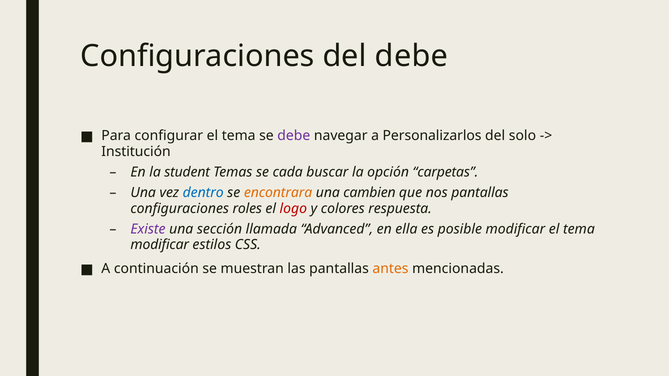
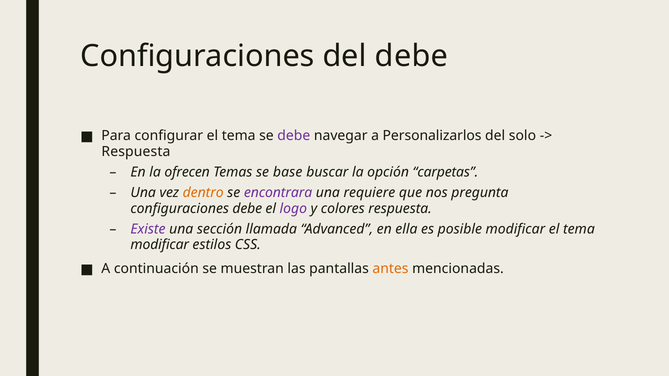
Institución: Institución -> Respuesta (136, 152)
student: student -> ofrecen (187, 172)
cada: cada -> base (288, 172)
dentro colour: blue -> orange (203, 193)
encontrara colour: orange -> purple (278, 193)
cambien: cambien -> requiere (369, 193)
nos pantallas: pantallas -> pregunta (480, 193)
configuraciones roles: roles -> debe (247, 209)
logo colour: red -> purple (293, 209)
